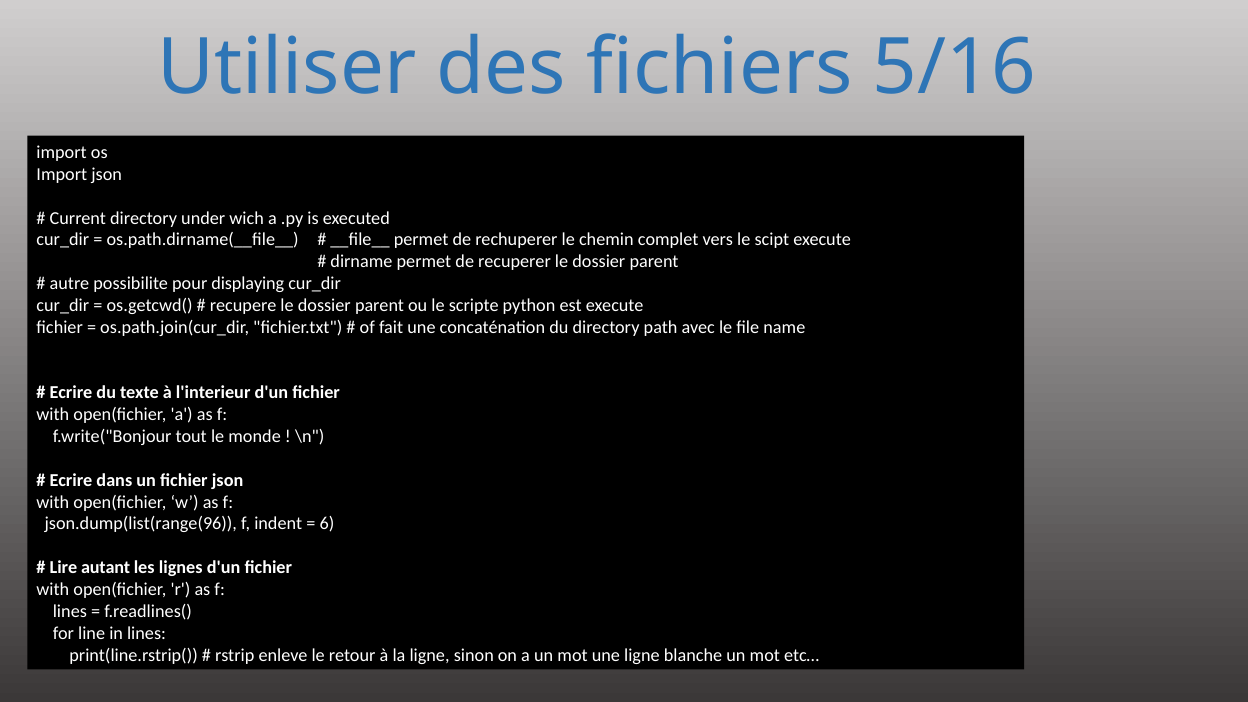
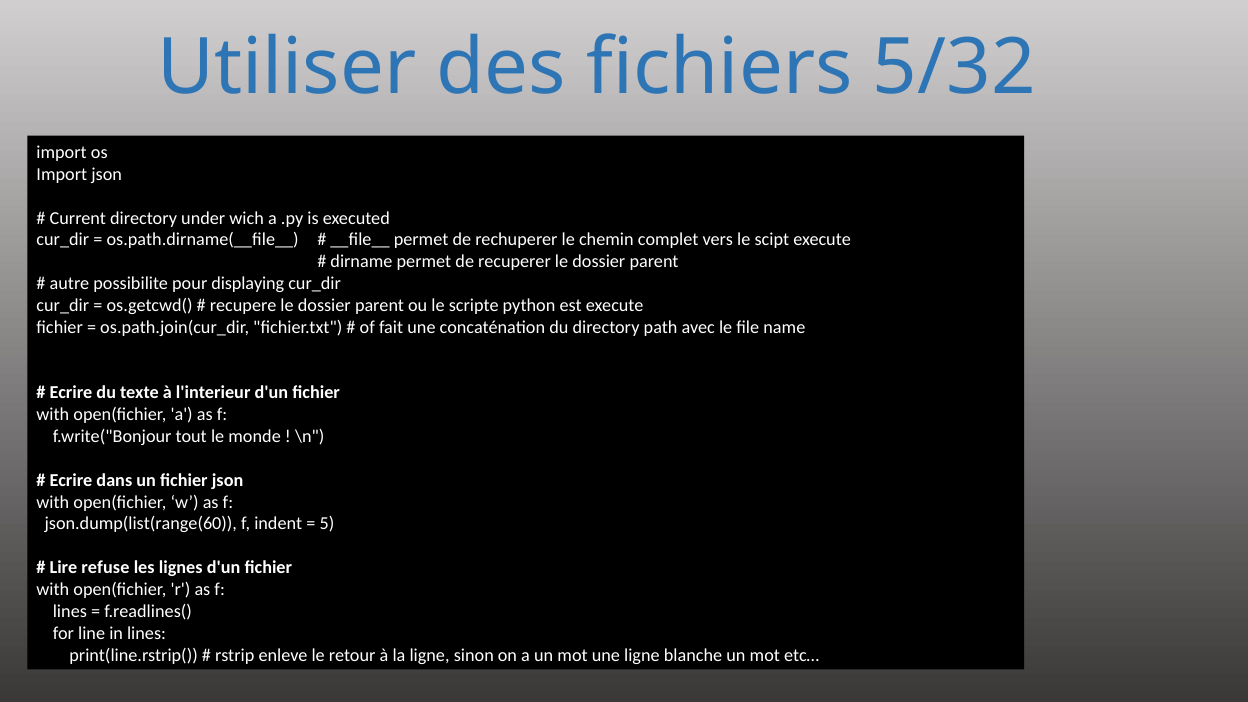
5/16: 5/16 -> 5/32 (954, 67)
json.dump(list(range(96: json.dump(list(range(96 -> json.dump(list(range(60 (141, 524)
6: 6 -> 5 (327, 524)
autant: autant -> refuse (105, 568)
